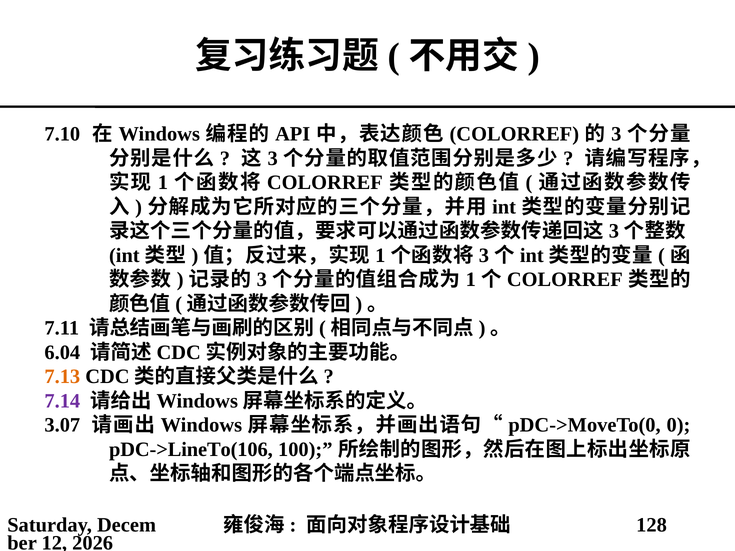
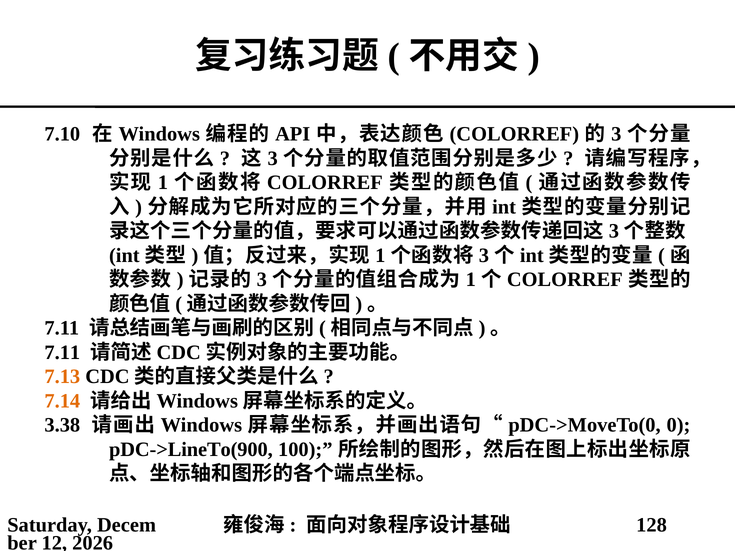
6.04: 6.04 -> 7.11 (62, 352)
7.14 colour: purple -> orange (62, 401)
3.07: 3.07 -> 3.38 (62, 425)
pDC->LineTo(106: pDC->LineTo(106 -> pDC->LineTo(900 (191, 449)
